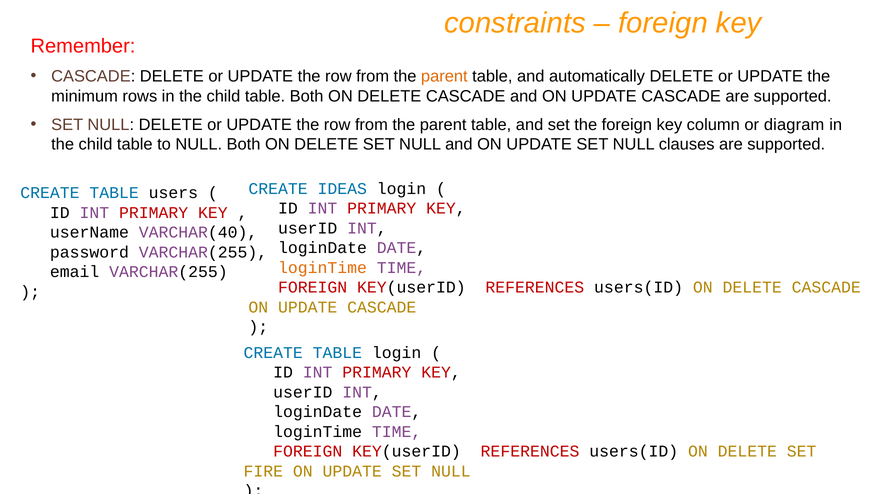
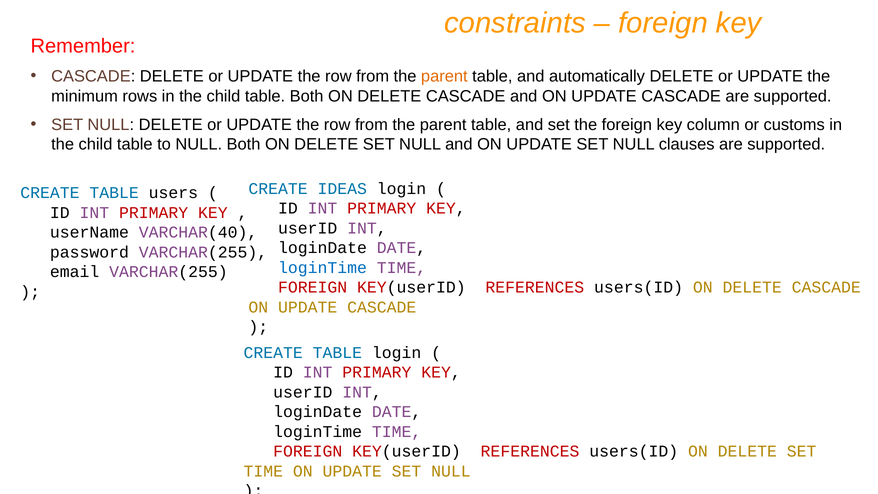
diagram: diagram -> customs (794, 125)
loginTime colour: orange -> blue (322, 268)
FIRE: FIRE -> TIME (263, 471)
